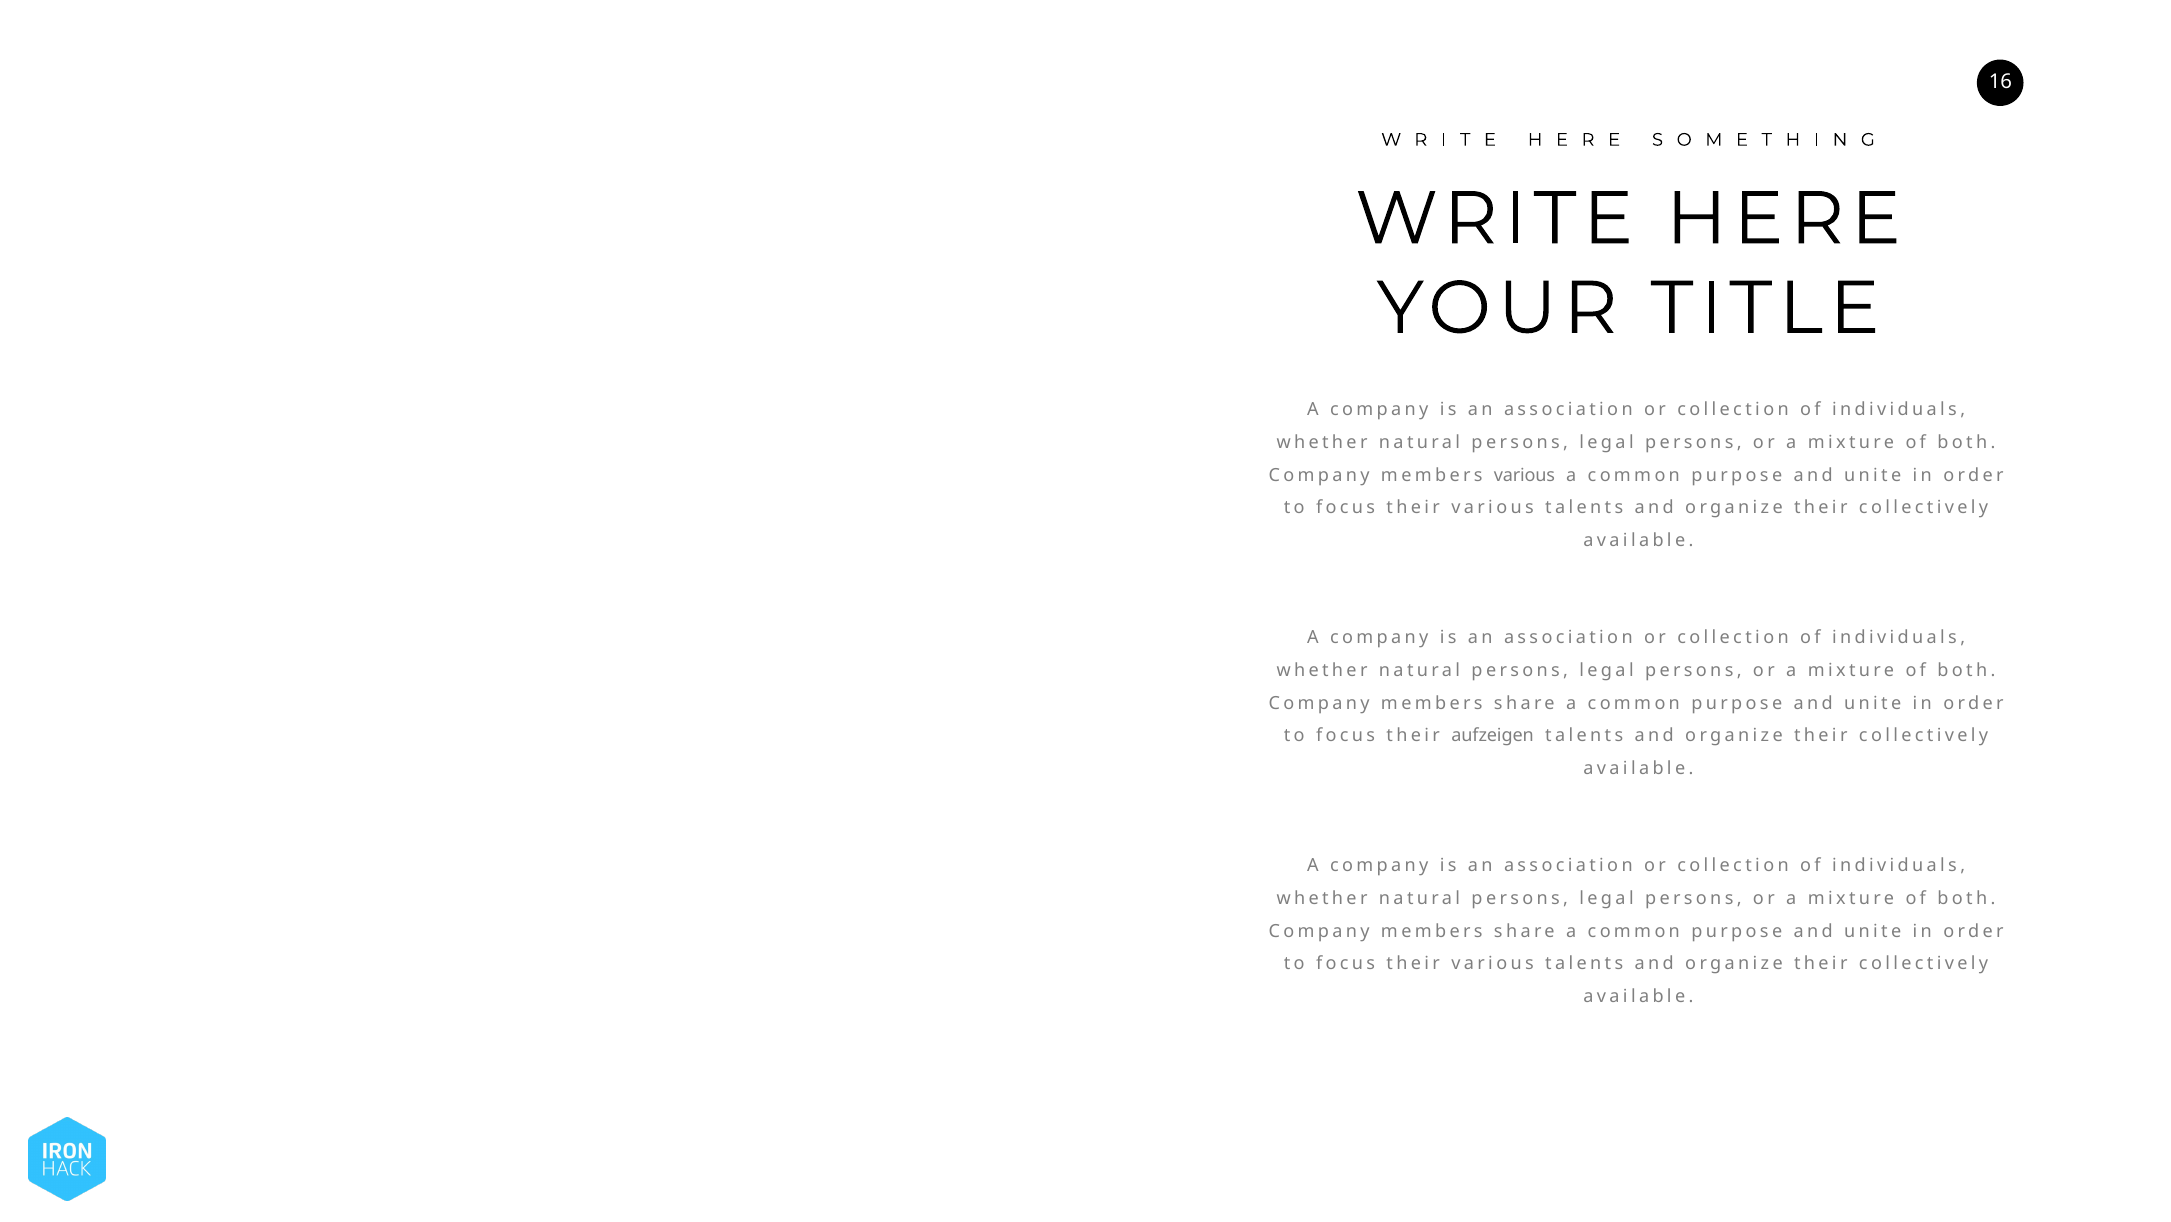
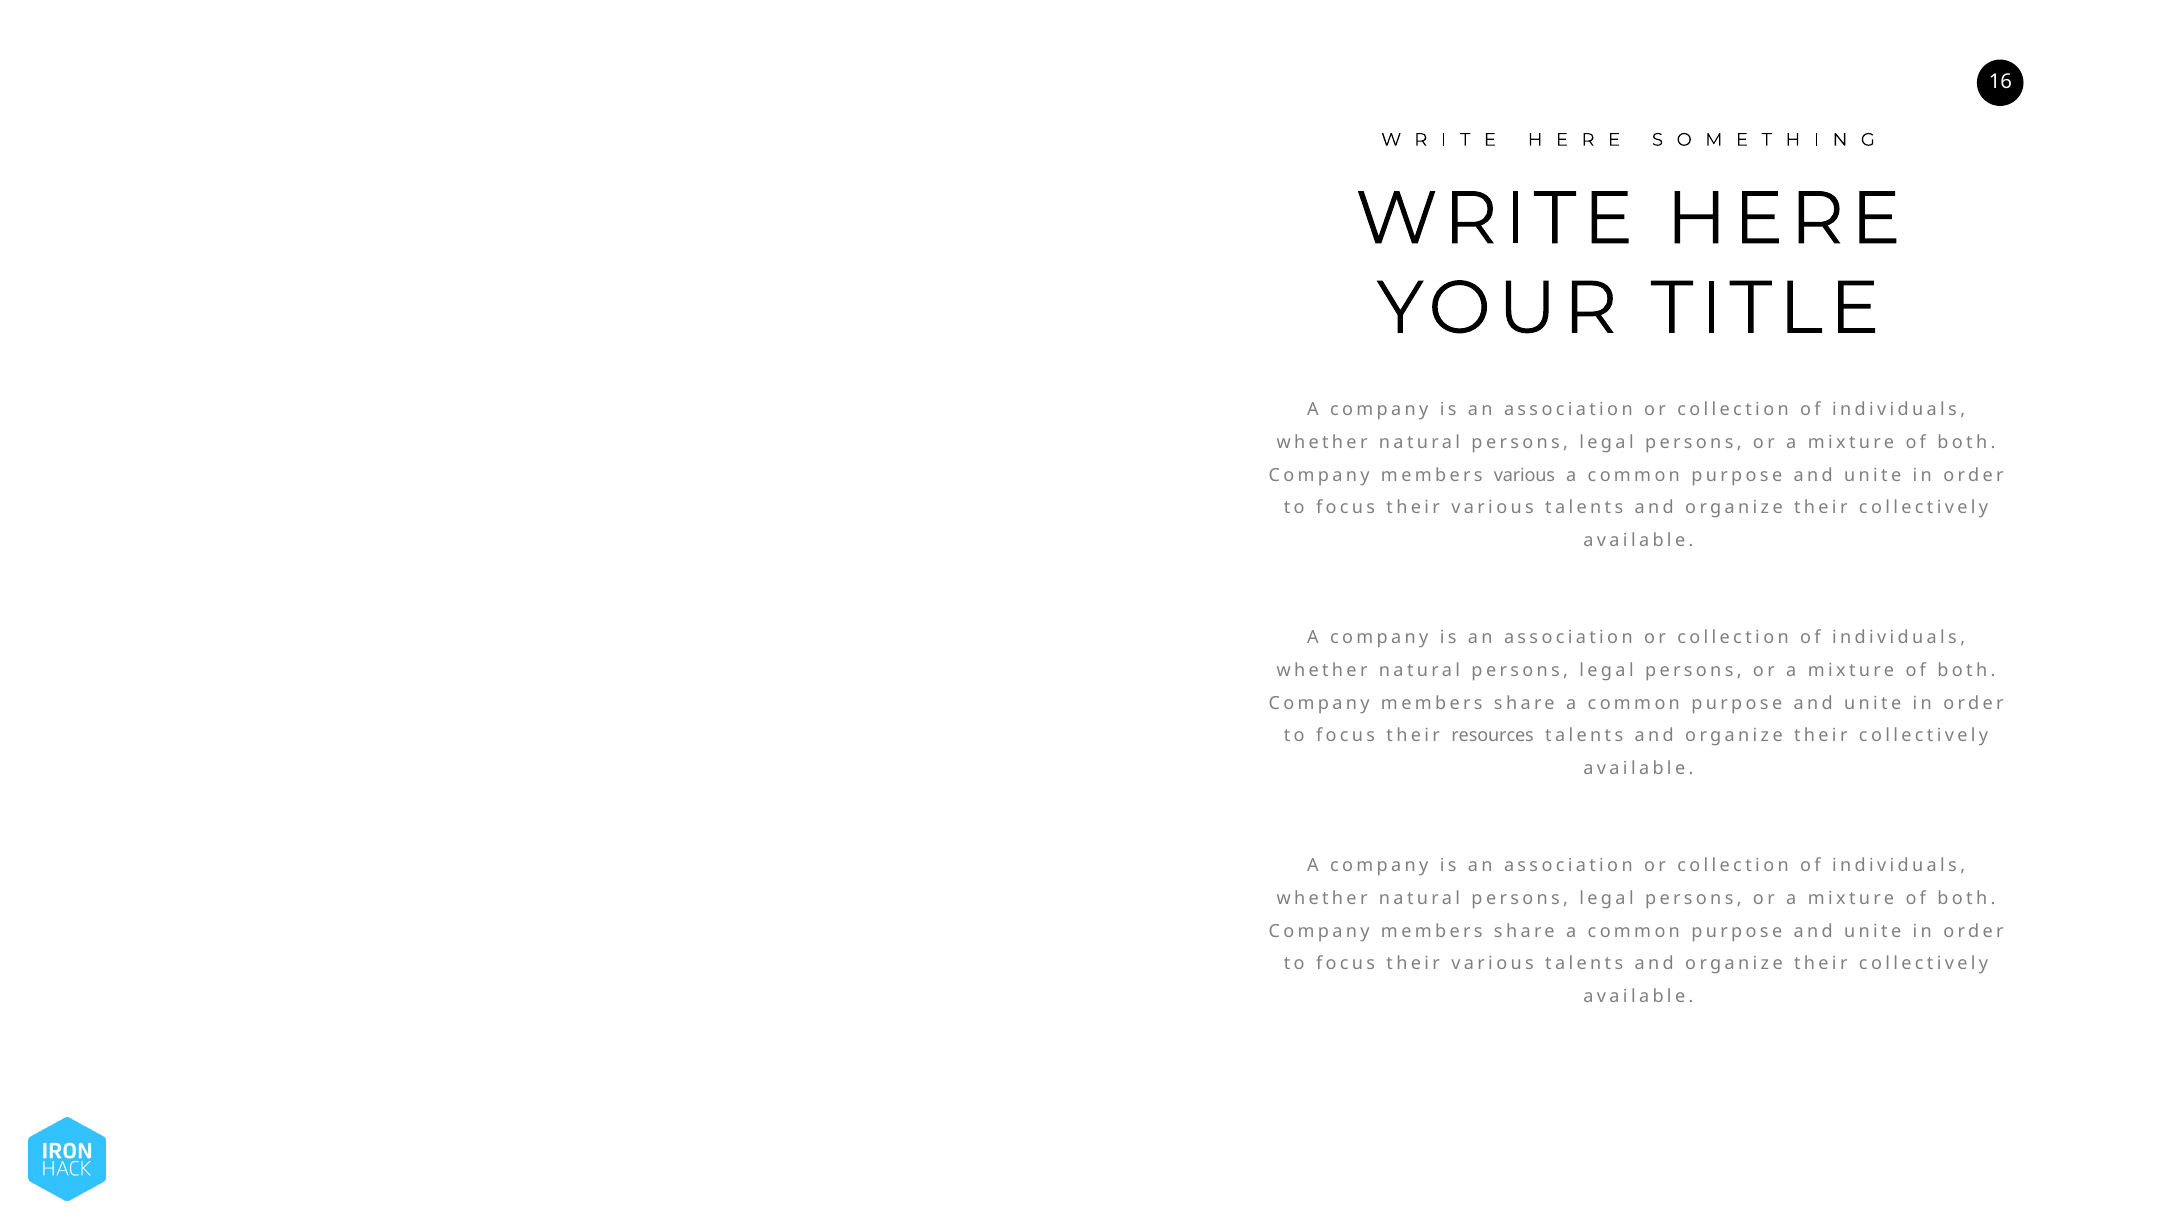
aufzeigen: aufzeigen -> resources (1493, 735)
